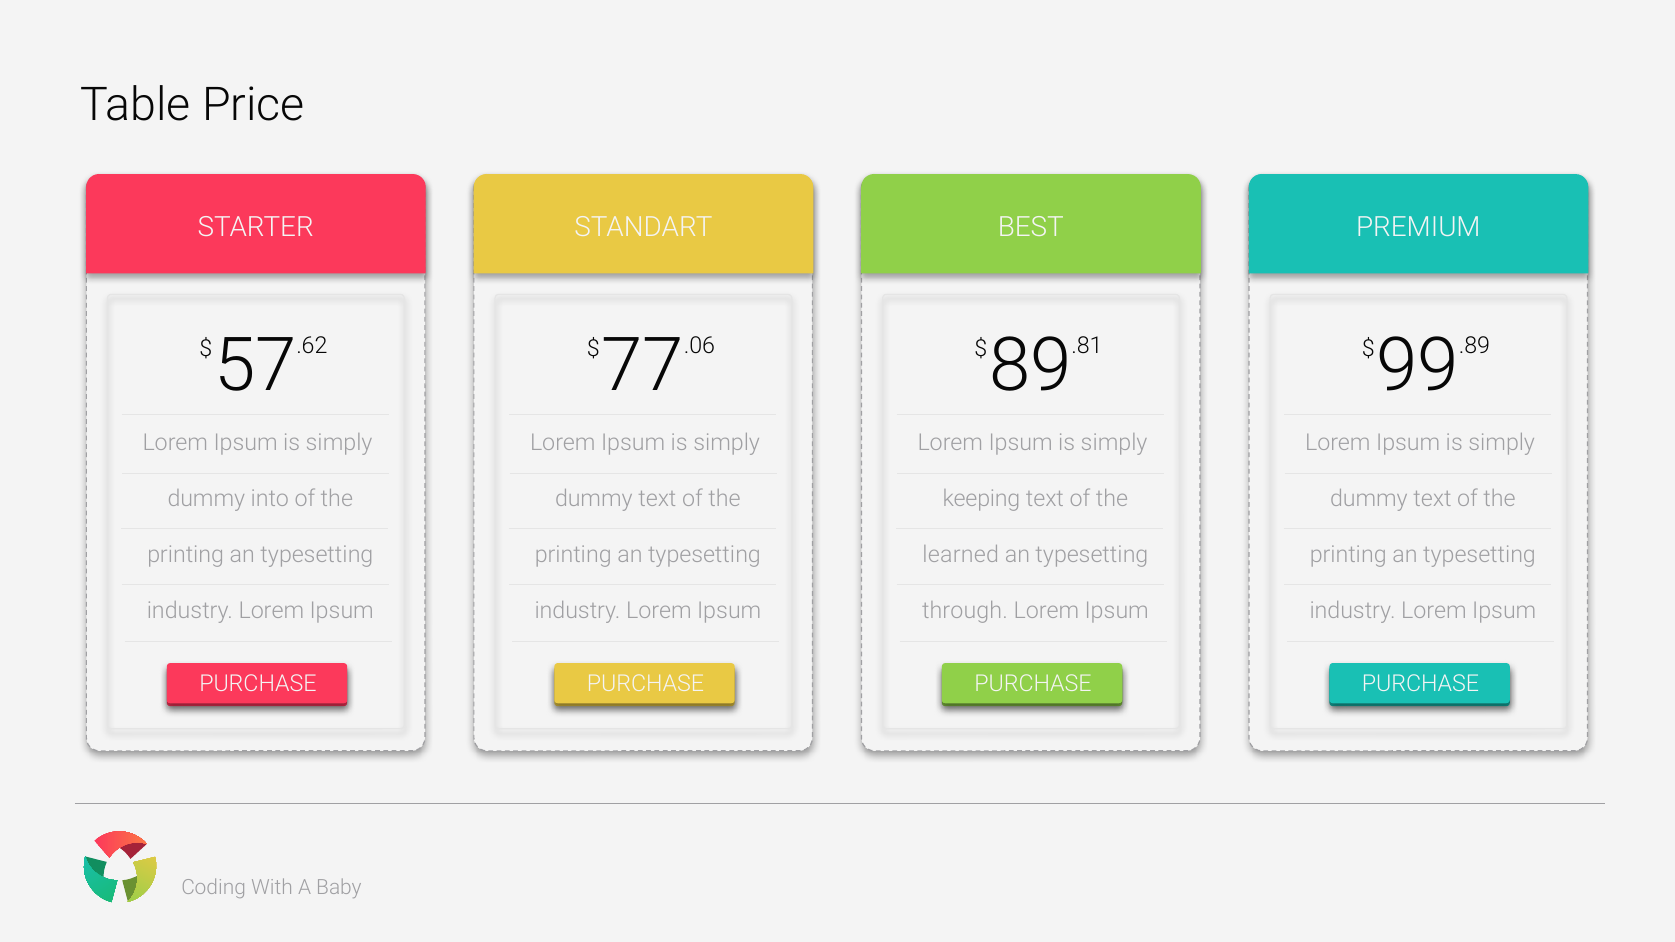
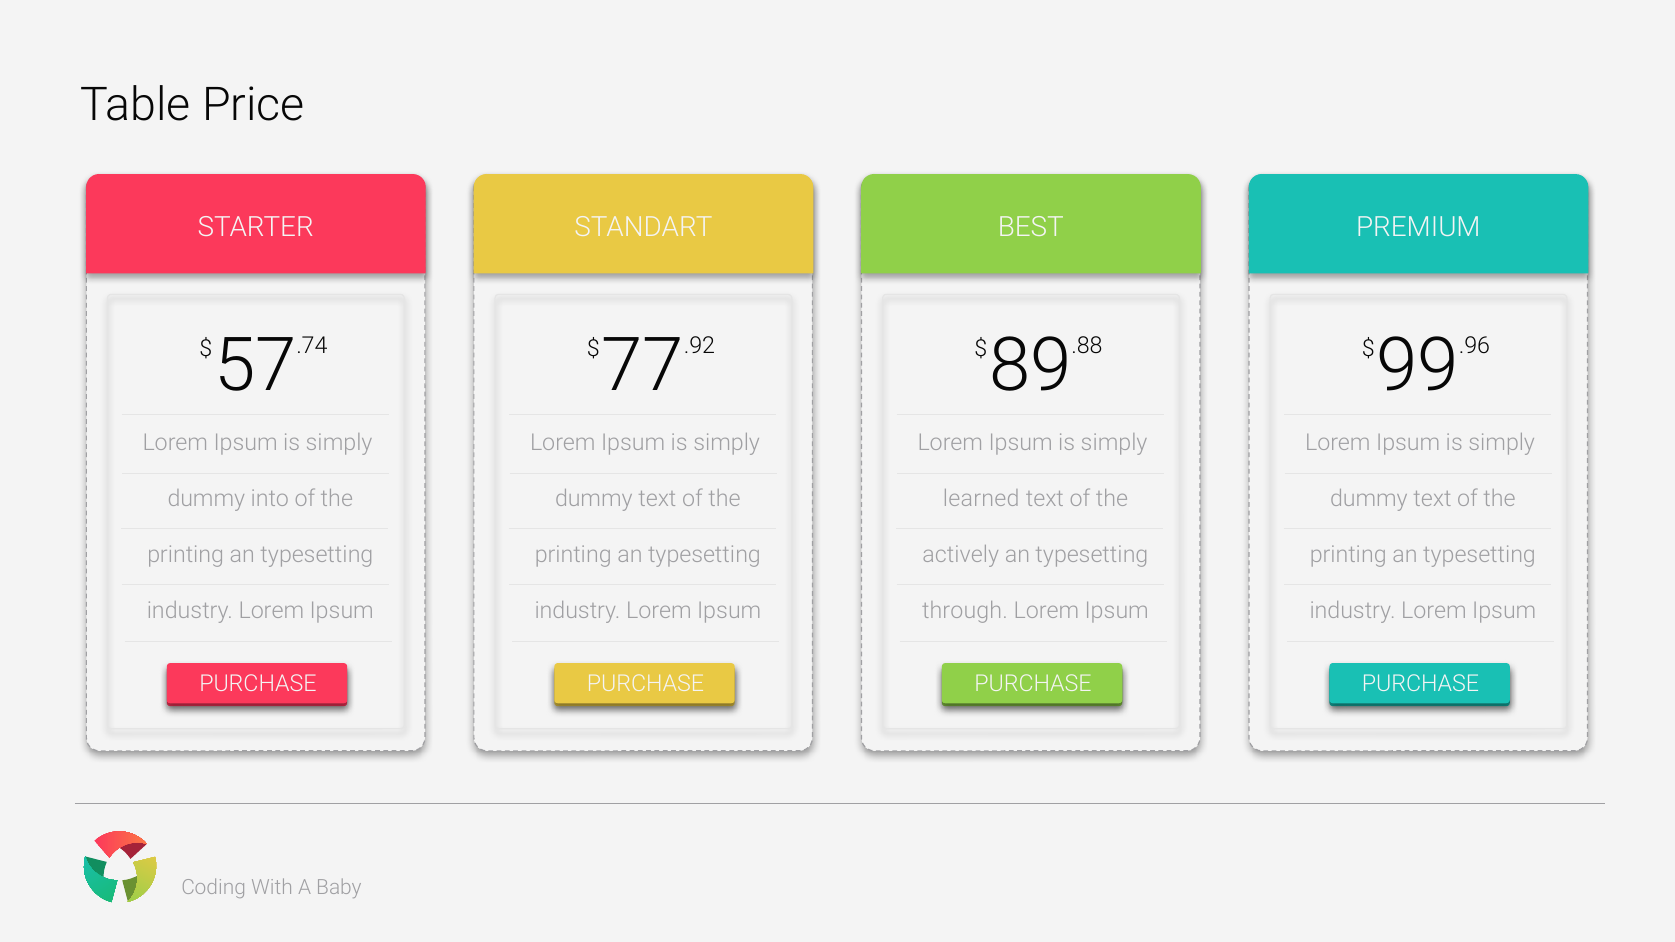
.62: .62 -> .74 (312, 346)
.06: .06 -> .92 (699, 346)
.81: .81 -> .88 (1087, 346)
.89: .89 -> .96 (1474, 346)
keeping: keeping -> learned (981, 499)
learned: learned -> actively (961, 555)
